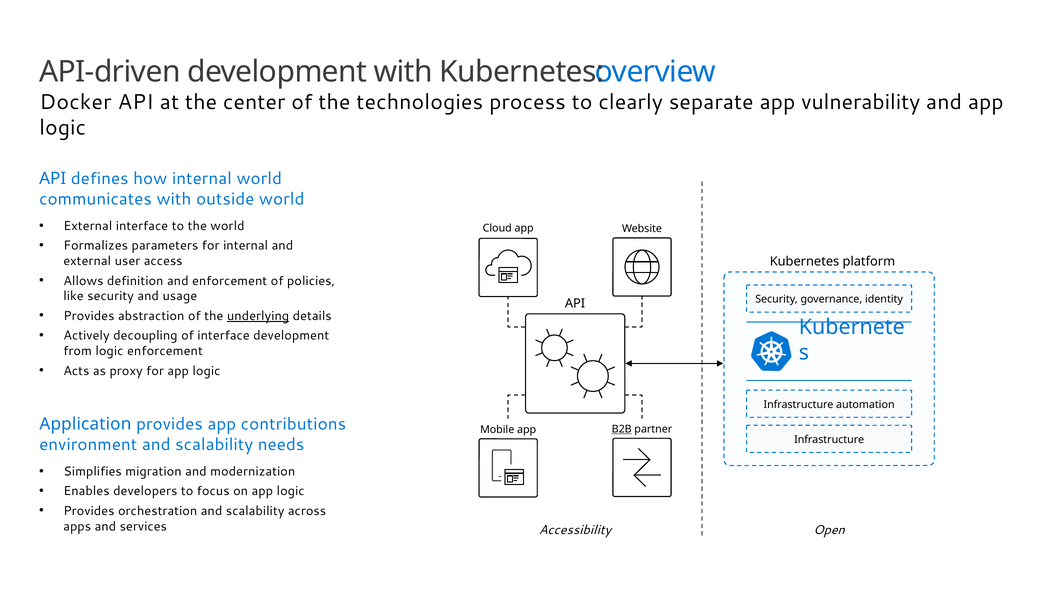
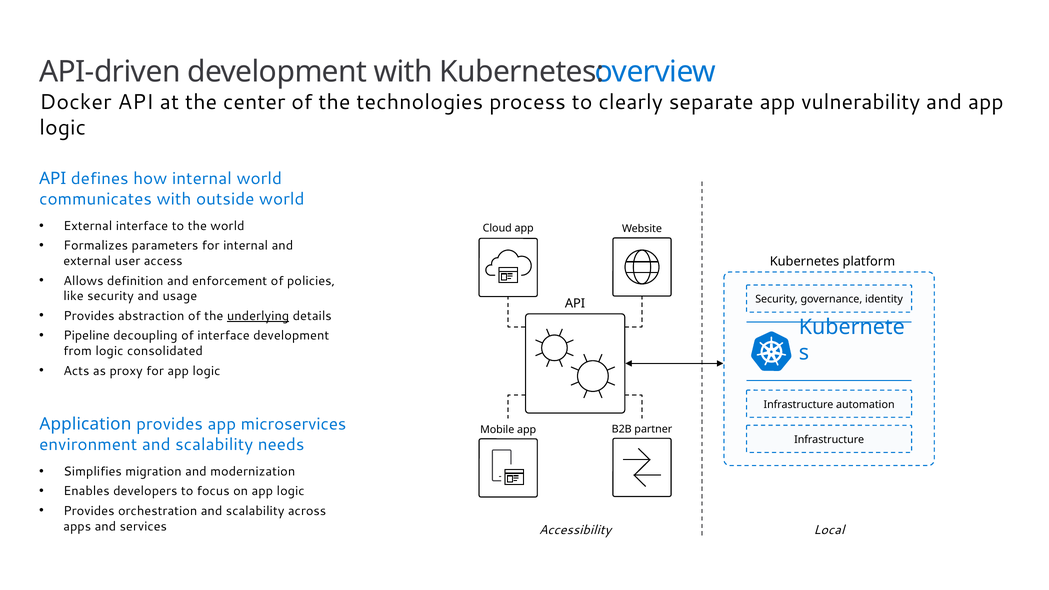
Actively: Actively -> Pipeline (87, 336)
logic enforcement: enforcement -> consolidated (165, 351)
contributions: contributions -> microservices (294, 424)
B2B underline: present -> none (622, 429)
Open: Open -> Local (829, 530)
